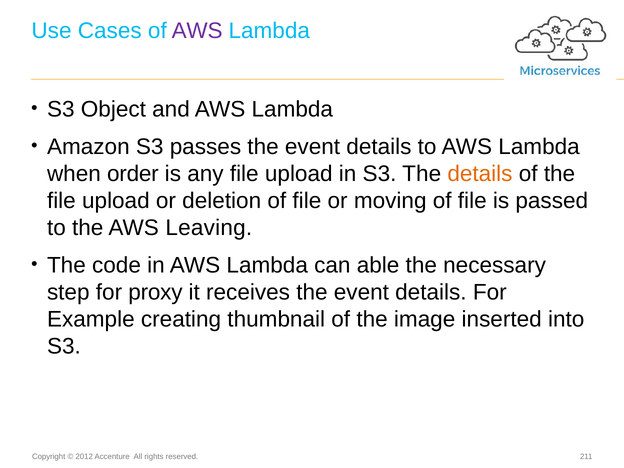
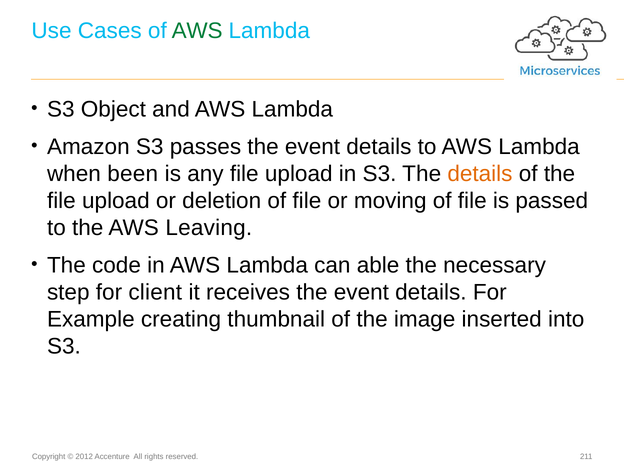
AWS colour: purple -> green (197, 31)
order: order -> been (133, 174)
proxy: proxy -> client (155, 292)
